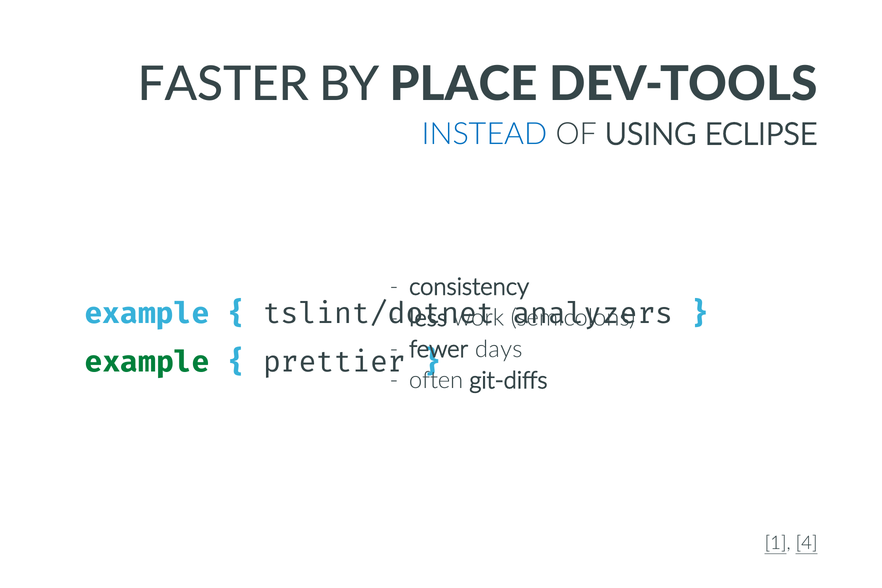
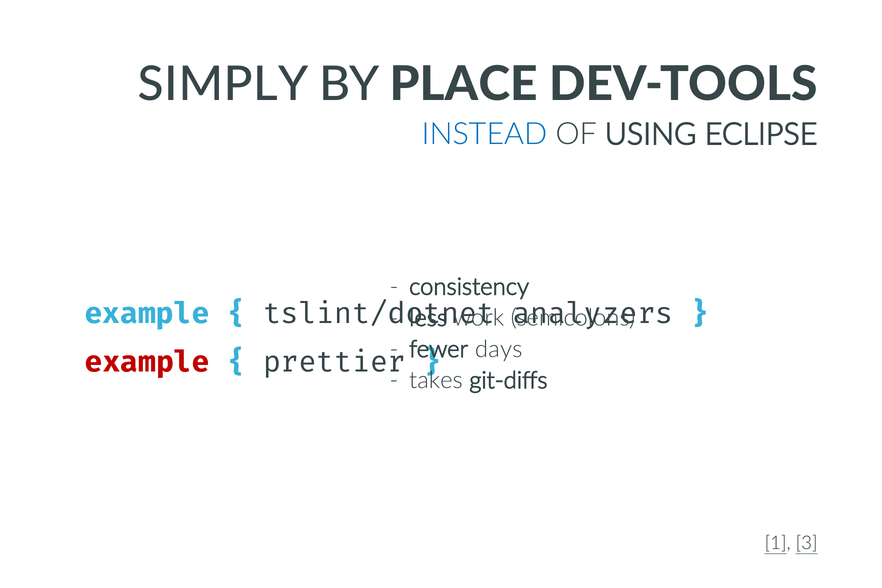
FASTER: FASTER -> SIMPLY (223, 84)
example colour: green -> red (147, 362)
often: often -> takes (436, 380)
4: 4 -> 3 (807, 543)
